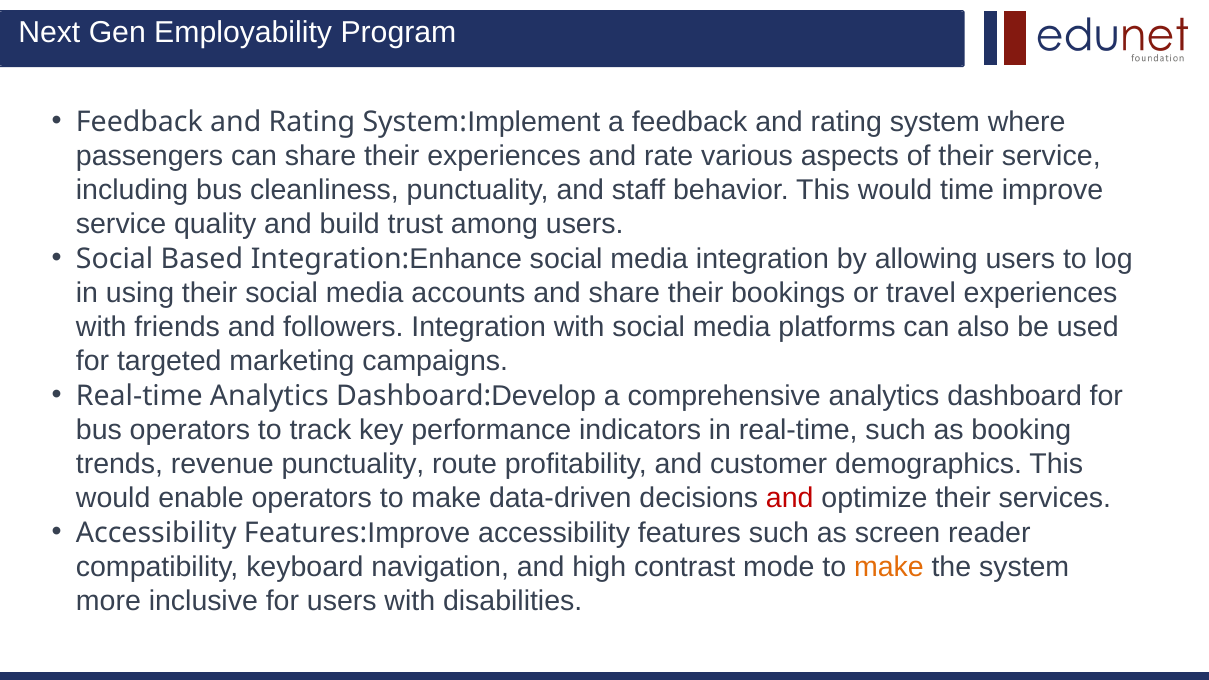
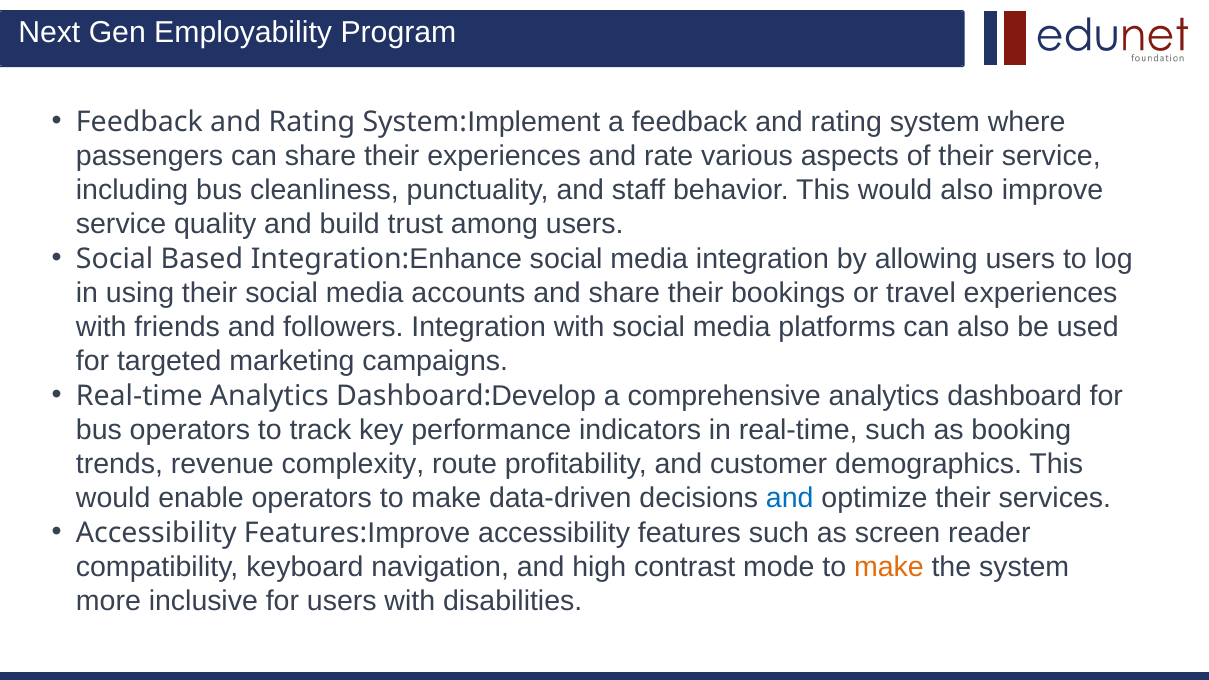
would time: time -> also (967, 190)
revenue punctuality: punctuality -> complexity (353, 464)
and colour: red -> blue (790, 498)
